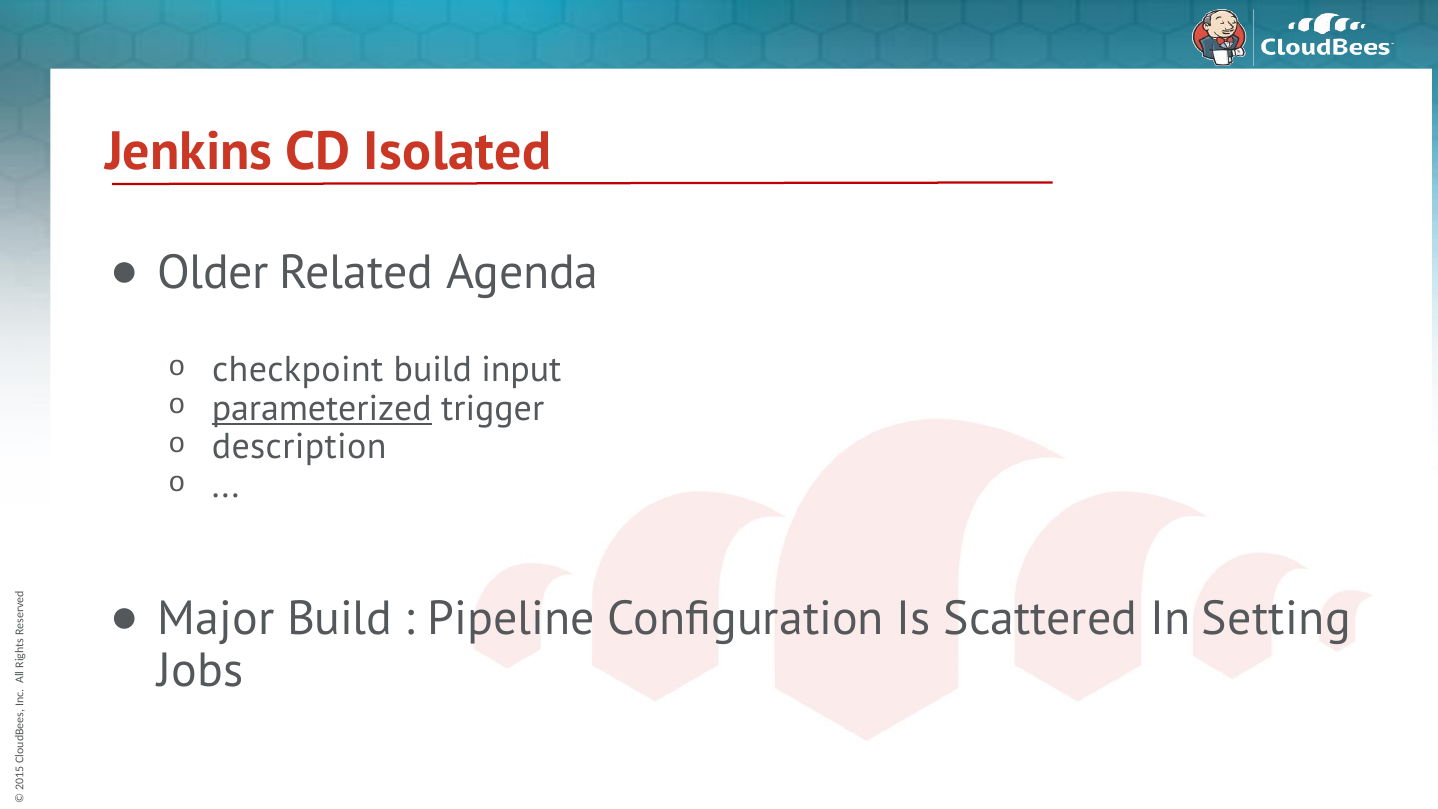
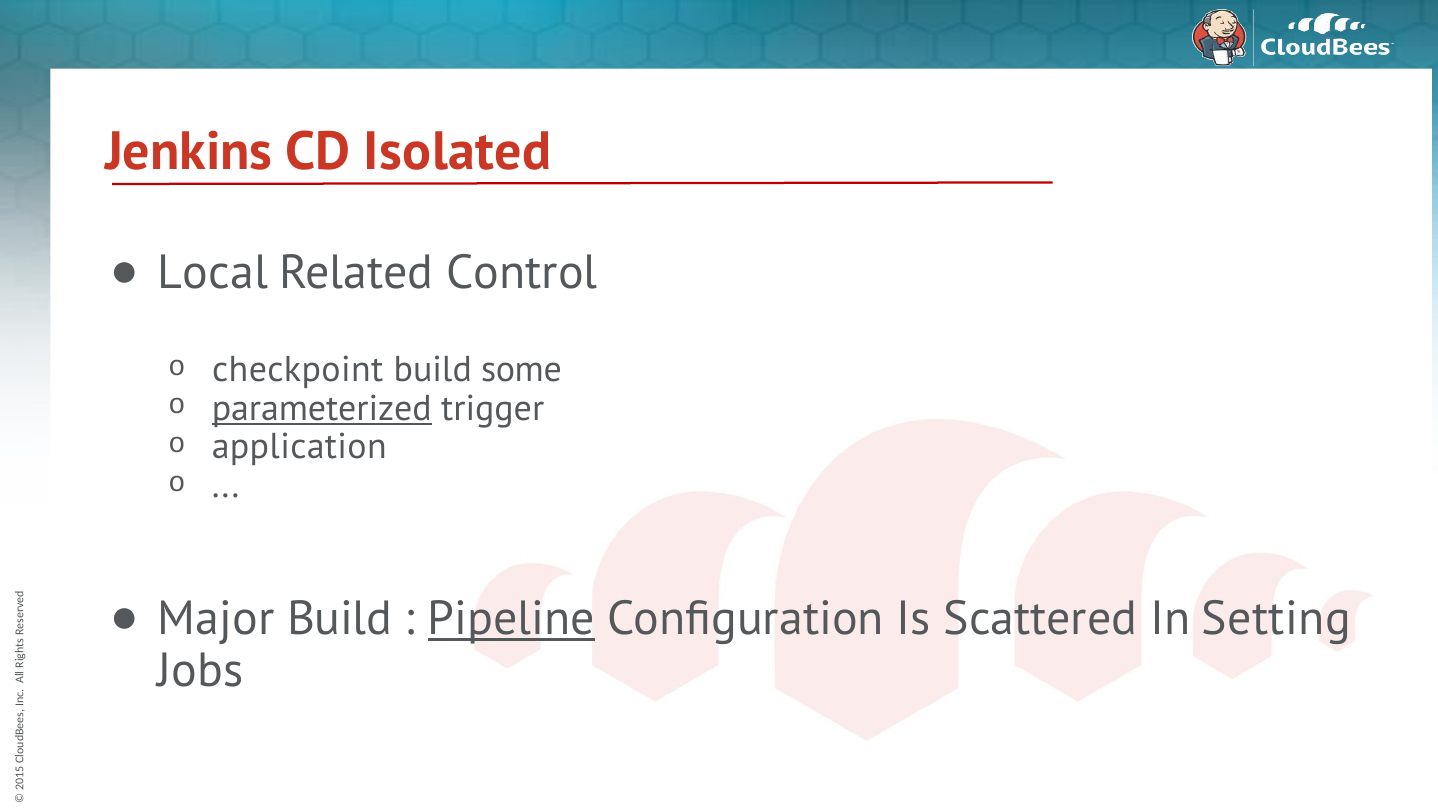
Older: Older -> Local (213, 272)
Agenda: Agenda -> Control (522, 272)
input: input -> some (521, 369)
description: description -> application (299, 447)
Pipeline underline: none -> present (511, 618)
